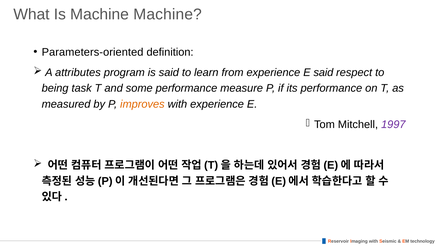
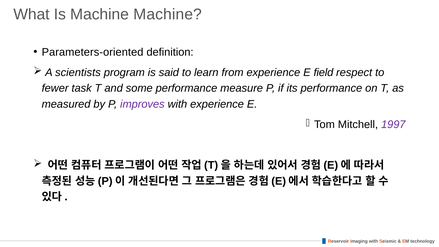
attributes: attributes -> scientists (78, 72)
E said: said -> field (323, 72)
being: being -> fewer (55, 88)
improves colour: orange -> purple (142, 104)
